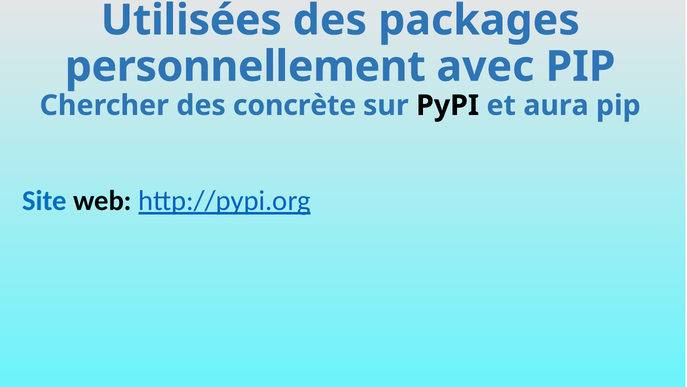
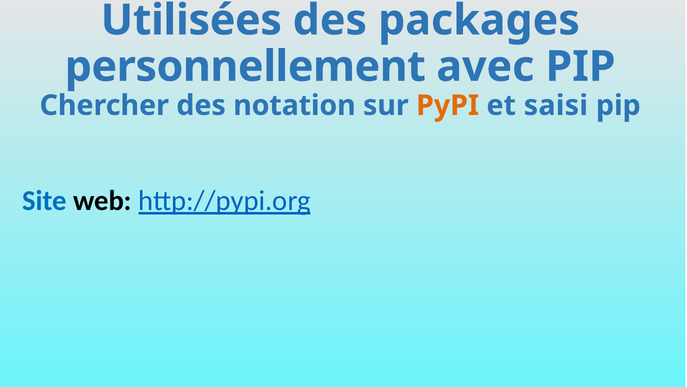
concrète: concrète -> notation (294, 105)
PyPI colour: black -> orange (448, 105)
aura: aura -> saisi (556, 105)
